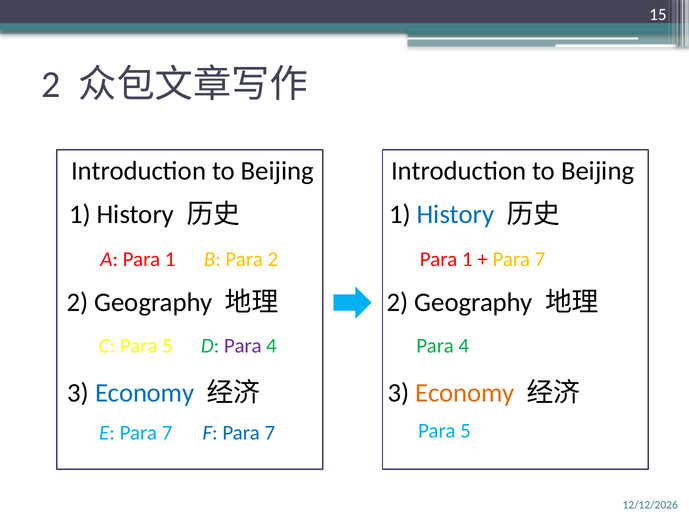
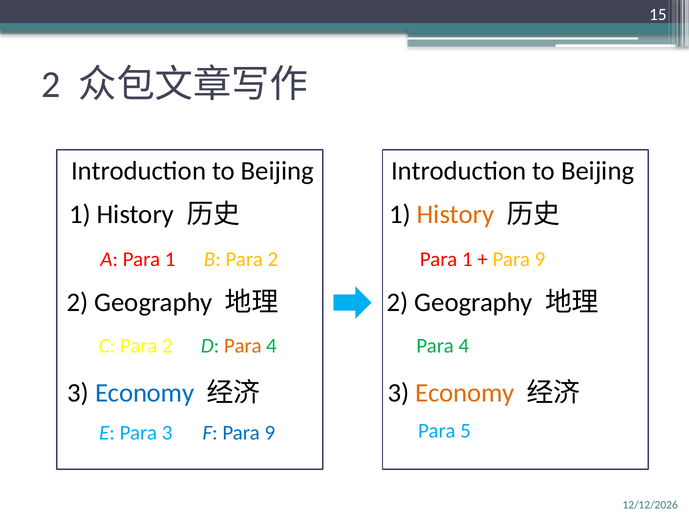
History colour: blue -> orange (456, 215)
7: 7 -> 9 (540, 260)
C Para 5: 5 -> 2 (167, 346)
Para colour: purple -> orange (243, 346)
E Para 7: 7 -> 3 (167, 433)
F Para 7: 7 -> 9 (270, 433)
